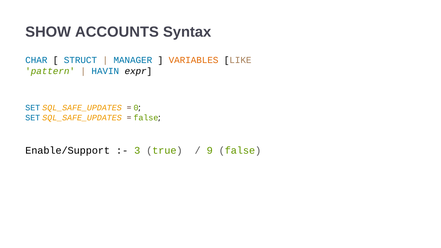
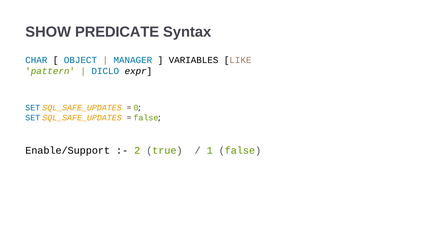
ACCOUNTS: ACCOUNTS -> PREDICATE (117, 32)
STRUCT: STRUCT -> OBJECT (80, 60)
VARIABLES colour: orange -> black (194, 60)
HAVIN: HAVIN -> DICLO (105, 71)
3: 3 -> 2 (137, 151)
9: 9 -> 1 (210, 151)
